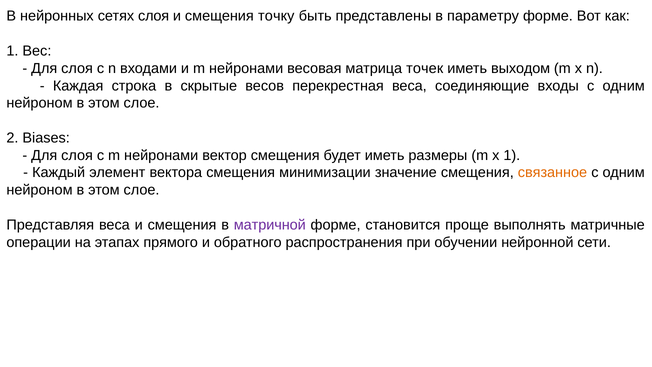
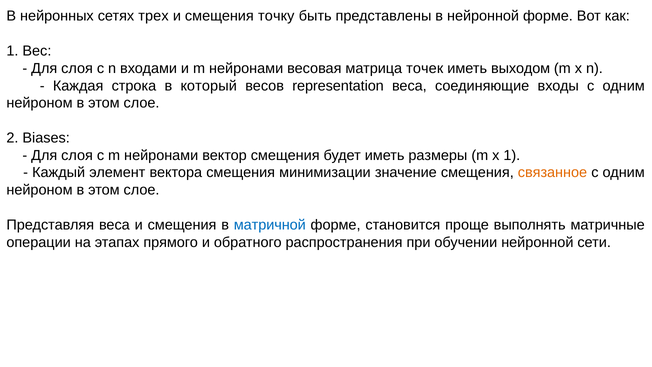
сетях слоя: слоя -> трех (153, 16)
в параметру: параметру -> нейронной (483, 16)
скрытые: скрытые -> который (209, 86)
перекрестная: перекрестная -> representation (338, 86)
матричной colour: purple -> blue (270, 225)
